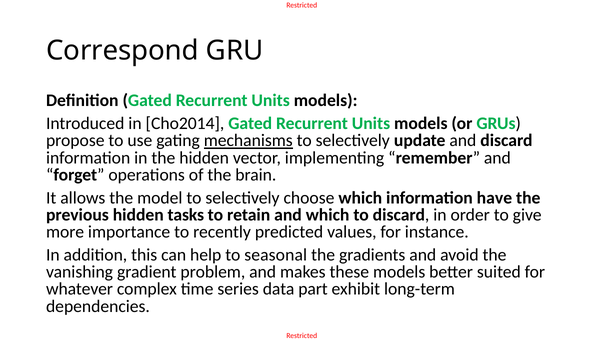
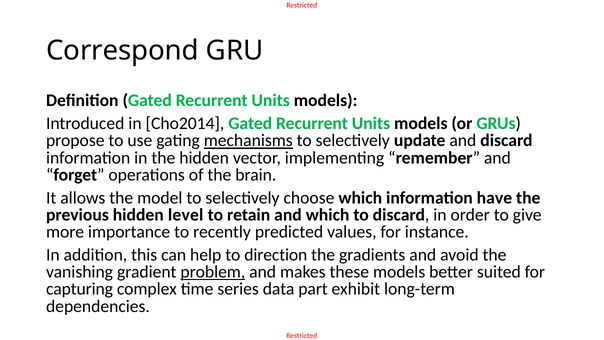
tasks: tasks -> level (186, 215)
seasonal: seasonal -> direction (276, 255)
problem underline: none -> present (213, 272)
whatever: whatever -> capturing (80, 289)
